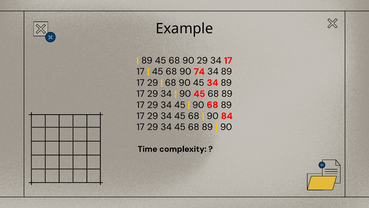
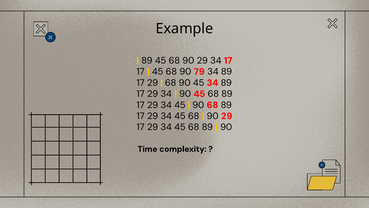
74: 74 -> 79 (199, 72)
84: 84 -> 29 (227, 116)
